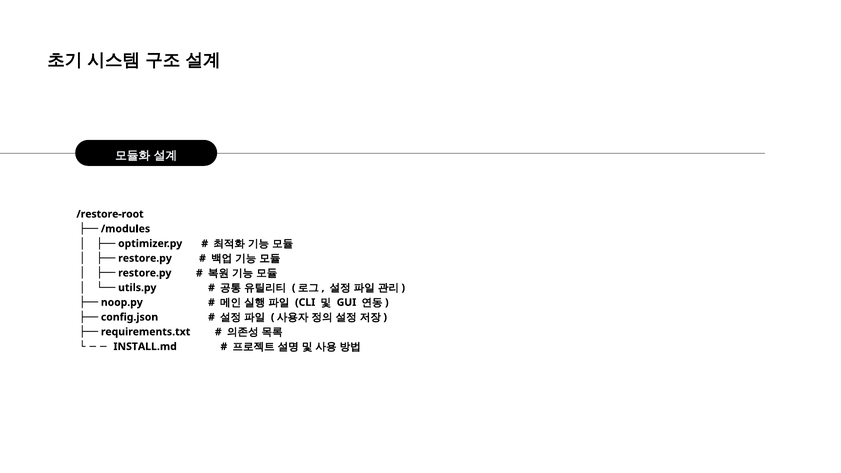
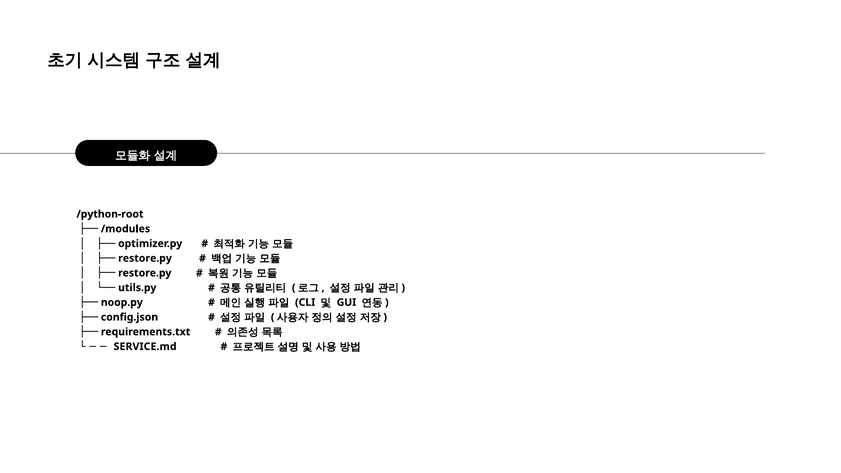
/restore-root: /restore-root -> /python-root (110, 214)
INSTALL.md: INSTALL.md -> SERVICE.md (145, 347)
